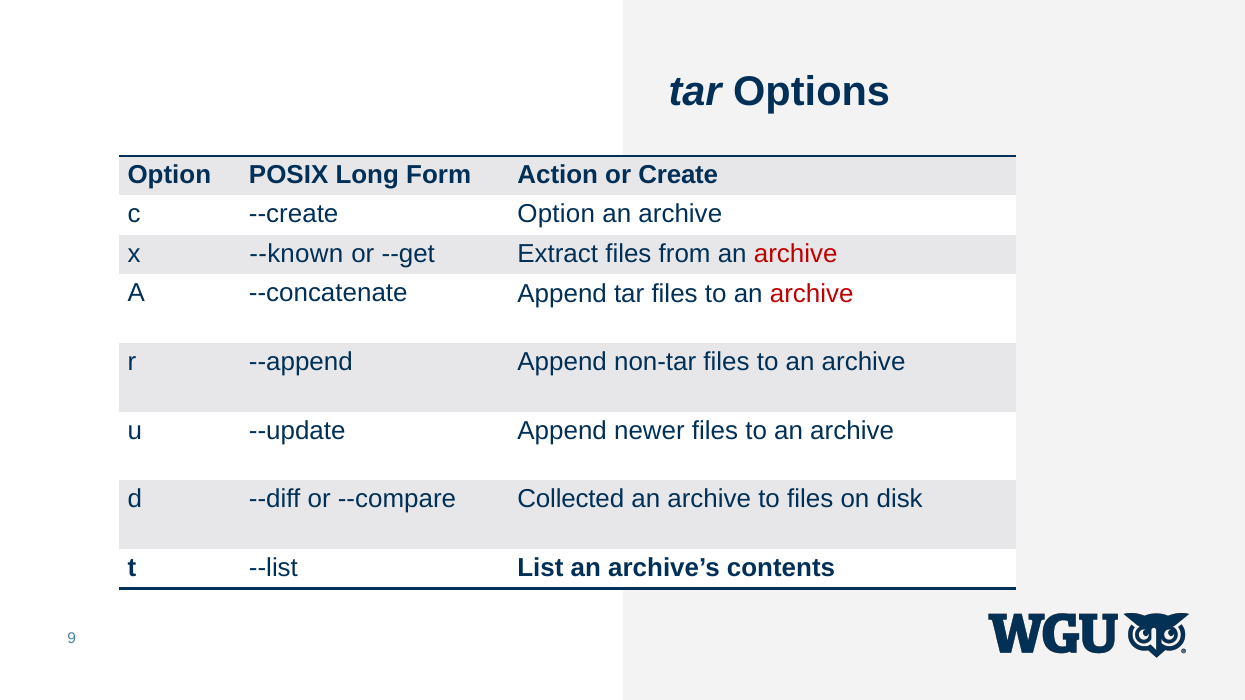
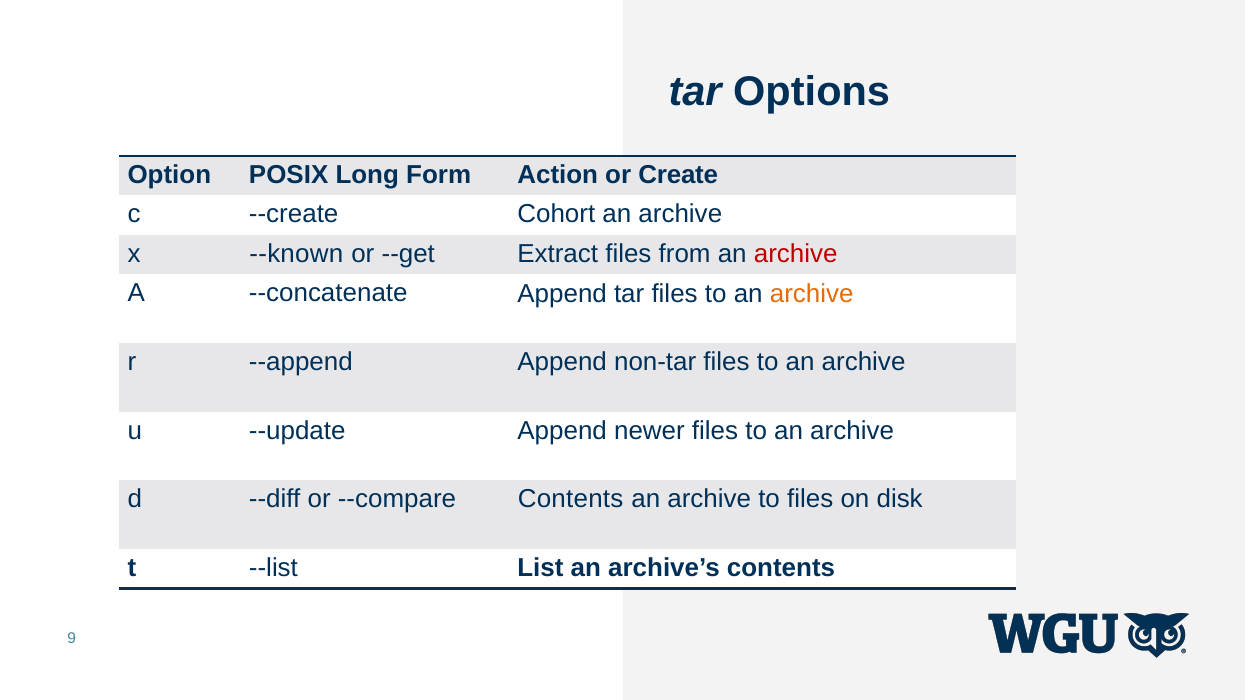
--create Option: Option -> Cohort (556, 214)
archive colour: red -> orange (812, 294)
--compare Collected: Collected -> Contents (571, 499)
